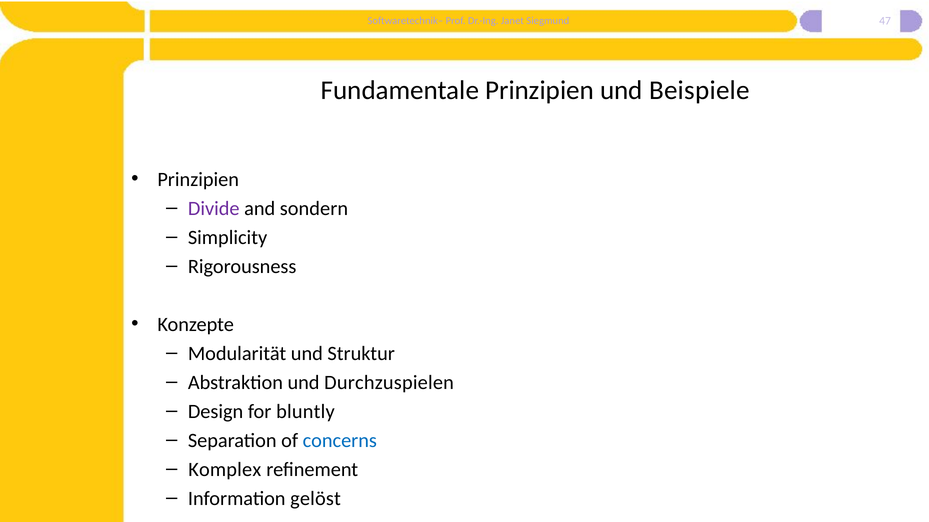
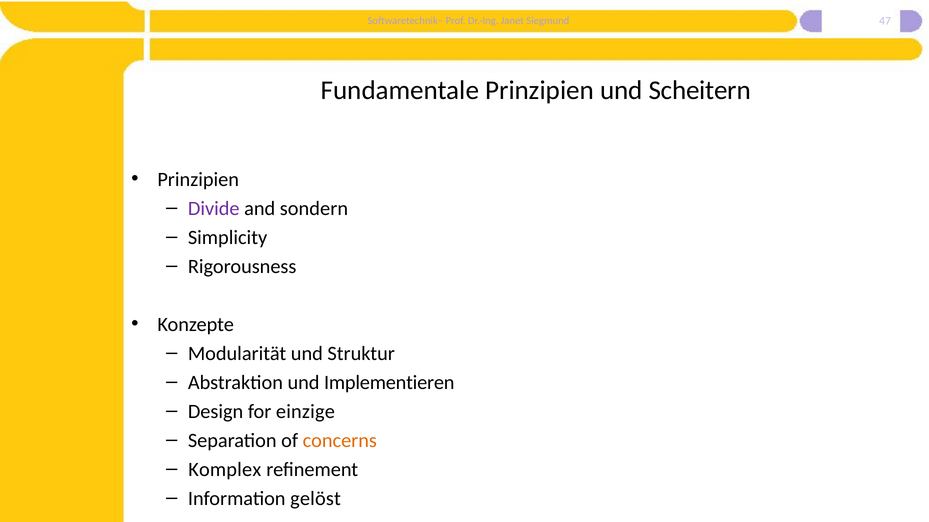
Beispiele: Beispiele -> Scheitern (700, 90)
Durchzuspielen: Durchzuspielen -> Implementieren (389, 383)
bluntly: bluntly -> einzige (305, 412)
concerns colour: blue -> orange (340, 441)
